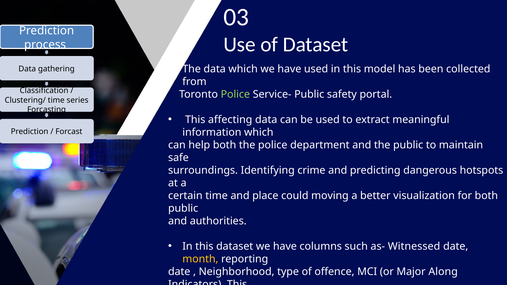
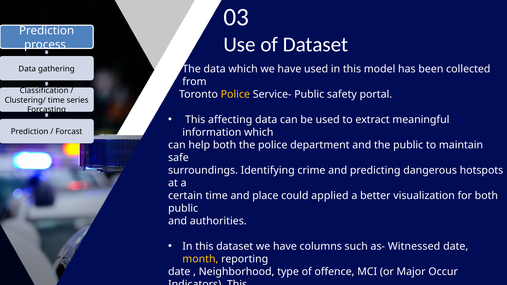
Police colour: light green -> yellow (235, 94)
moving: moving -> applied (330, 196)
Major Along: Along -> Occur (443, 272)
